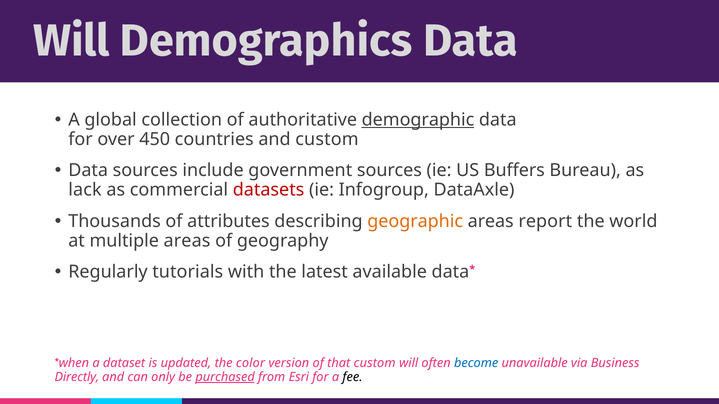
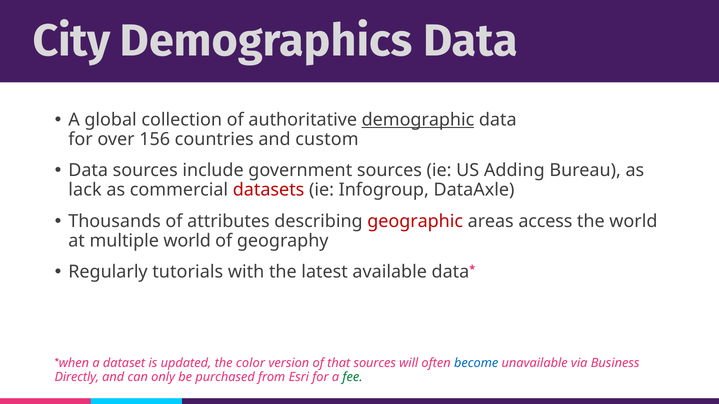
Will: Will -> City (72, 41)
450: 450 -> 156 (155, 139)
Buffers: Buffers -> Adding (514, 171)
geographic colour: orange -> red (415, 222)
report: report -> access (545, 222)
multiple areas: areas -> world (187, 241)
that custom: custom -> sources (375, 364)
purchased underline: present -> none (225, 377)
fee colour: black -> green (353, 377)
